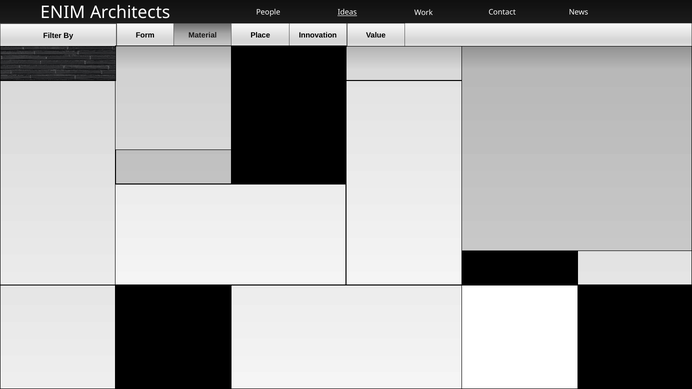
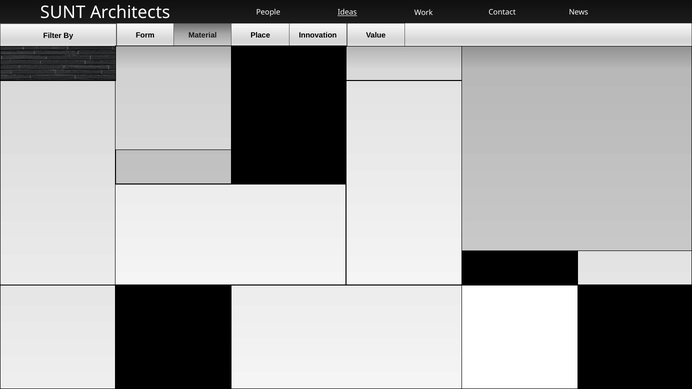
ENIM: ENIM -> SUNT (63, 12)
